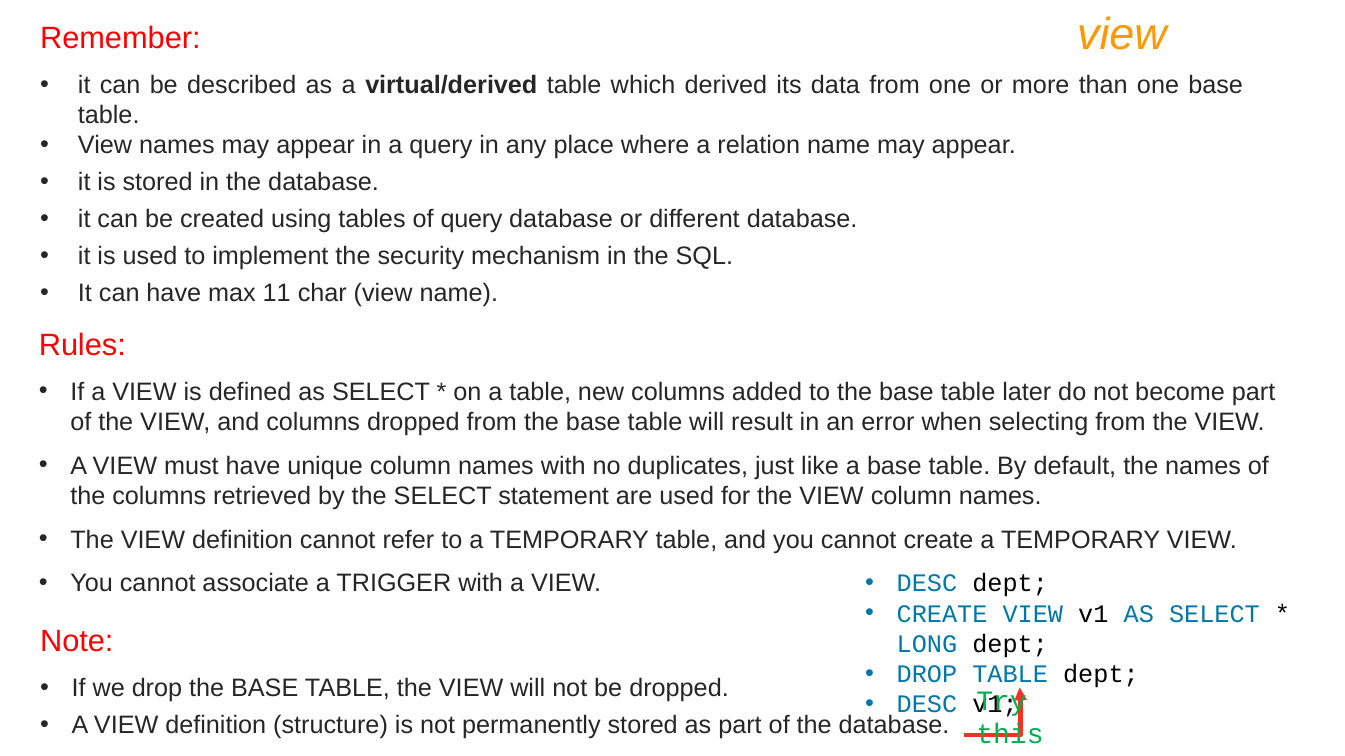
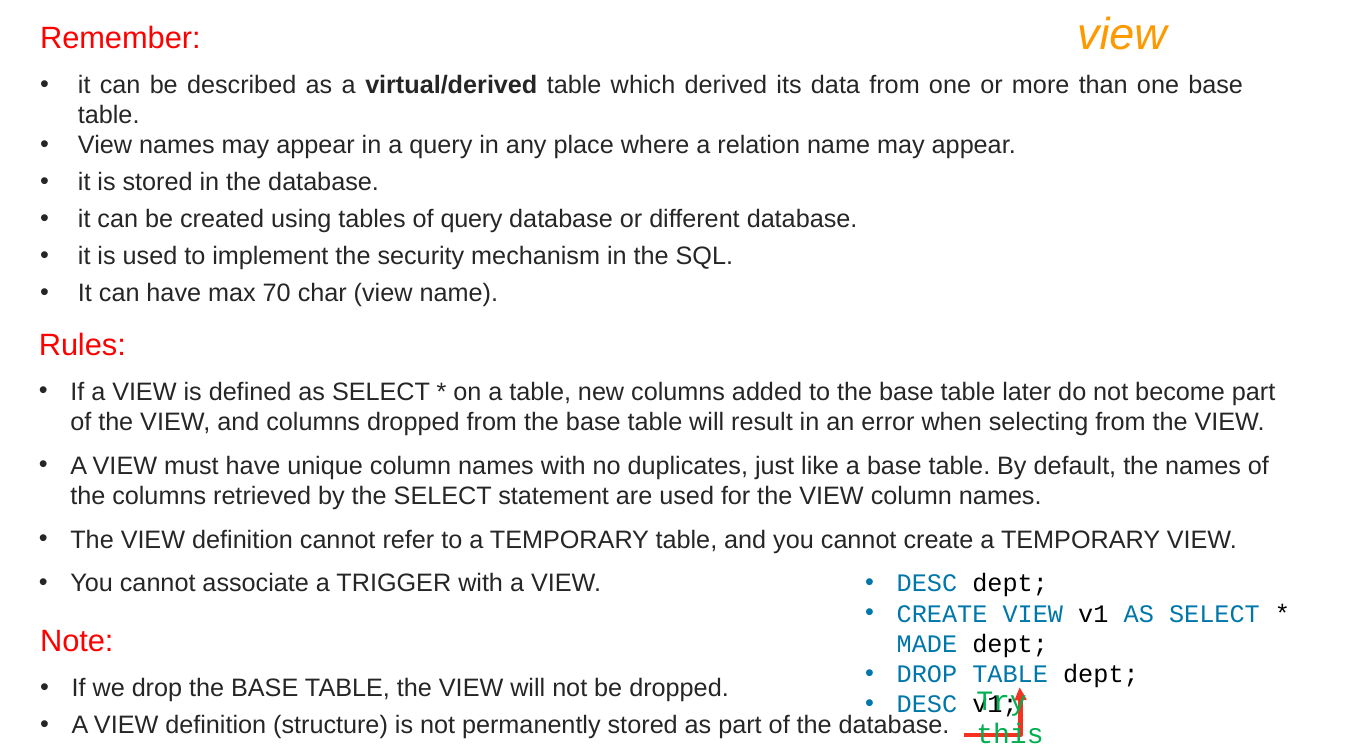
11: 11 -> 70 (277, 294)
LONG: LONG -> MADE (927, 645)
